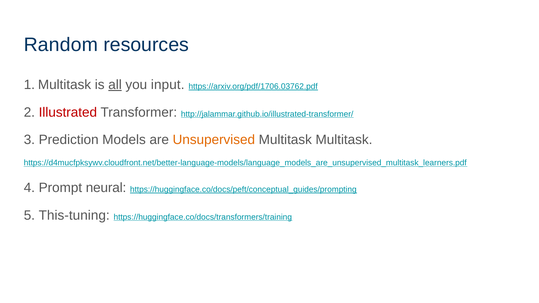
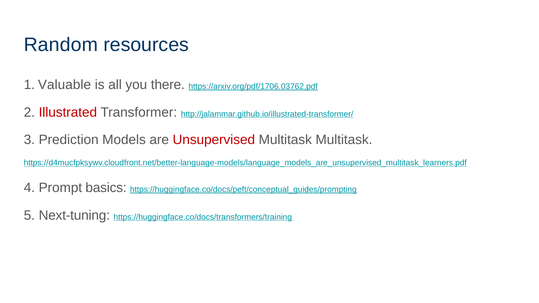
1 Multitask: Multitask -> Valuable (64, 85)
all underline: present -> none (115, 85)
input: input -> there (168, 85)
Unsupervised colour: orange -> red (214, 140)
neural: neural -> basics (106, 188)
This-tuning: This-tuning -> Next-tuning (74, 215)
